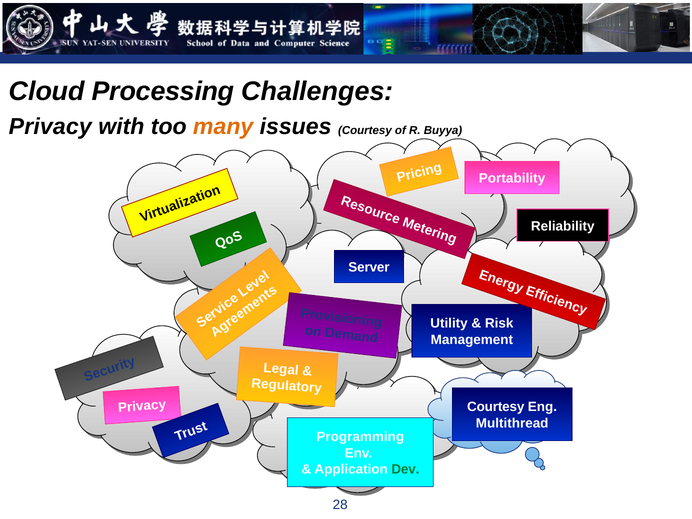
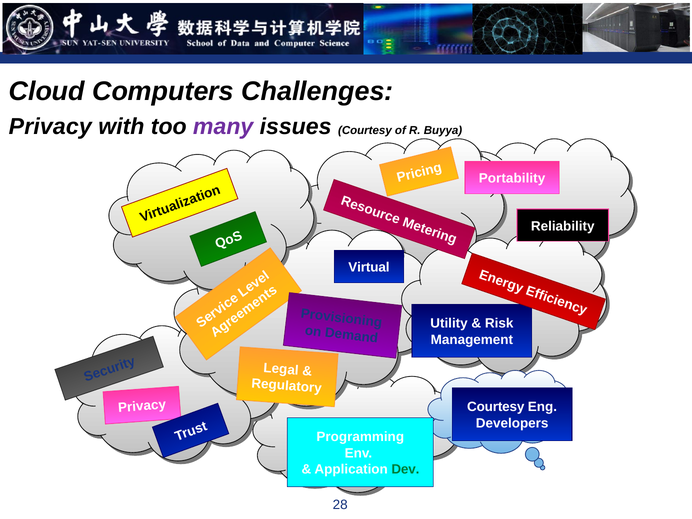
Processing: Processing -> Computers (163, 91)
many colour: orange -> purple (223, 127)
Server: Server -> Virtual (369, 267)
Multithread: Multithread -> Developers (512, 423)
